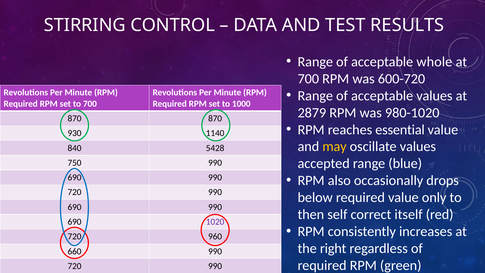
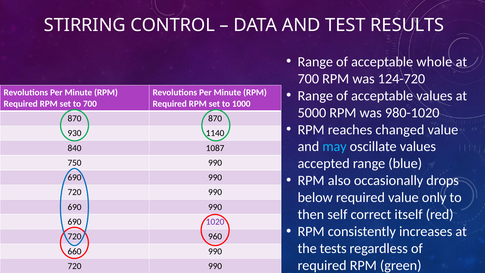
600-720: 600-720 -> 124-720 (401, 79)
2879: 2879 -> 5000 (312, 113)
essential: essential -> changed (400, 130)
may colour: yellow -> light blue (334, 147)
5428: 5428 -> 1087 (215, 148)
right: right -> tests (333, 248)
